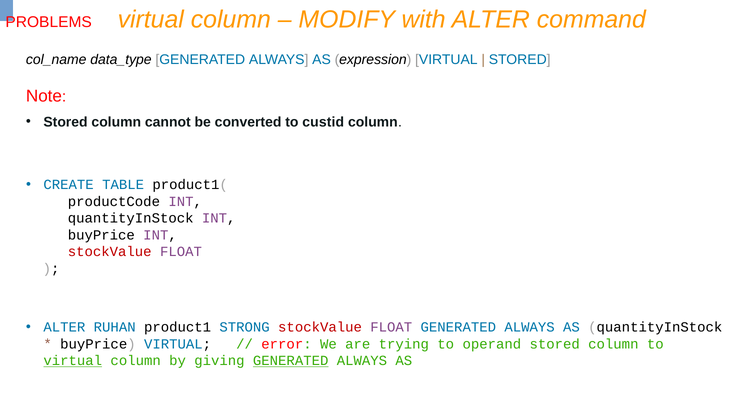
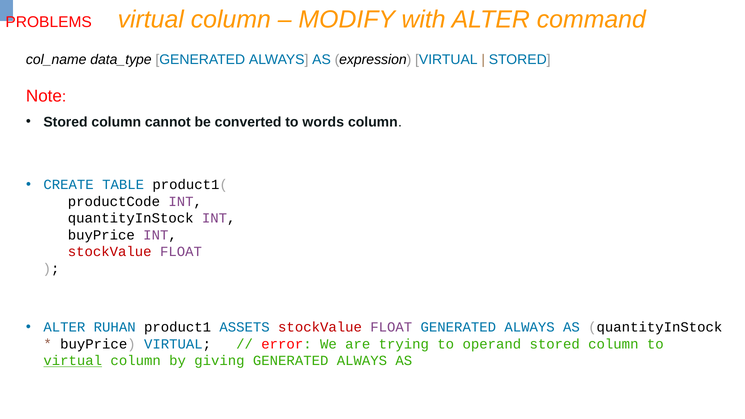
custid: custid -> words (323, 122)
STRONG: STRONG -> ASSETS (245, 327)
GENERATED underline: present -> none (291, 361)
